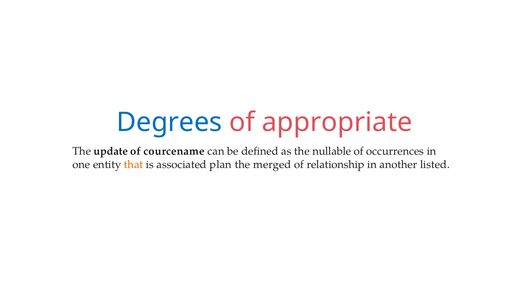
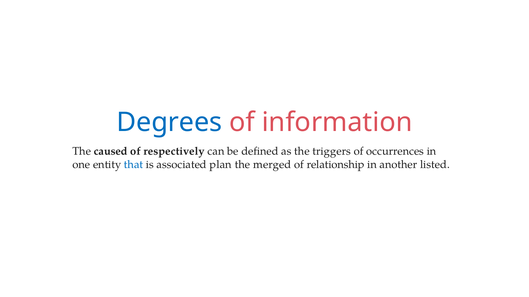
appropriate: appropriate -> information (337, 122)
update: update -> caused (111, 151)
courcename: courcename -> respectively (174, 151)
nullable: nullable -> triggers (332, 151)
that colour: orange -> blue (134, 165)
